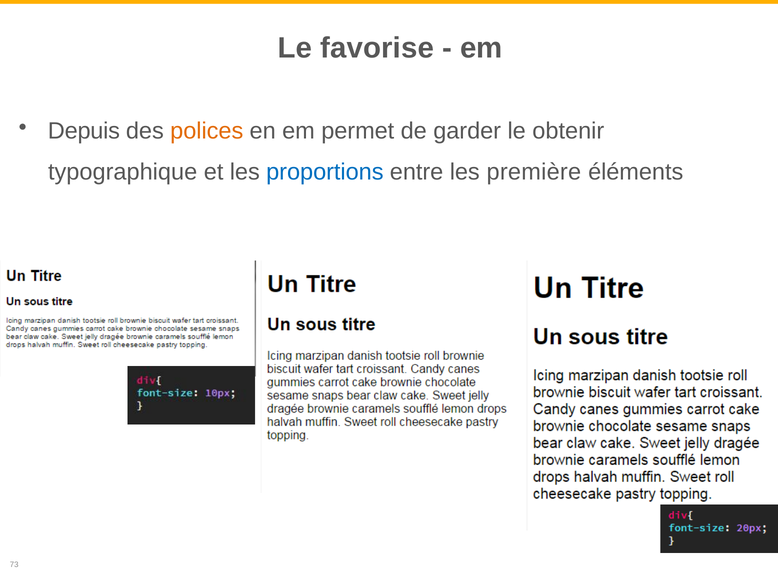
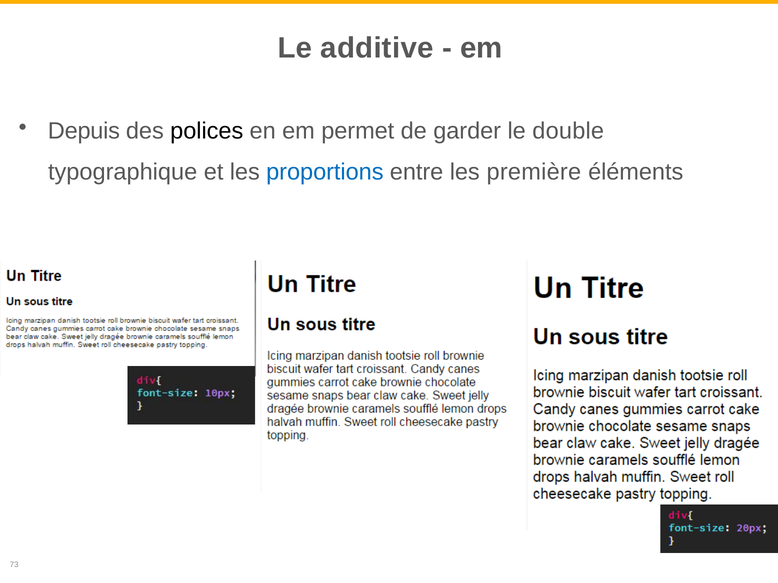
favorise: favorise -> additive (377, 48)
polices colour: orange -> black (207, 131)
obtenir: obtenir -> double (568, 131)
